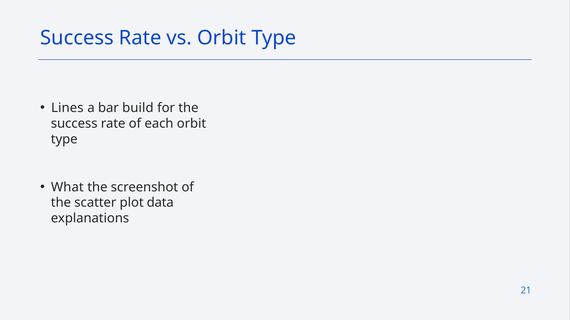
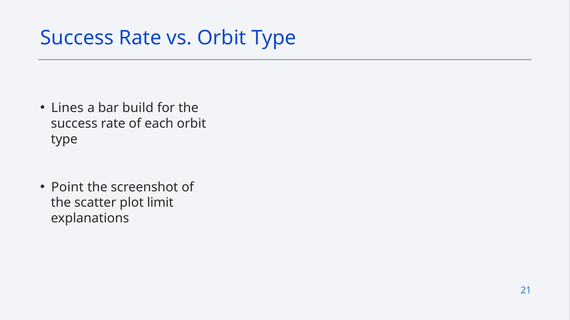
What: What -> Point (67, 187)
data: data -> limit (160, 203)
